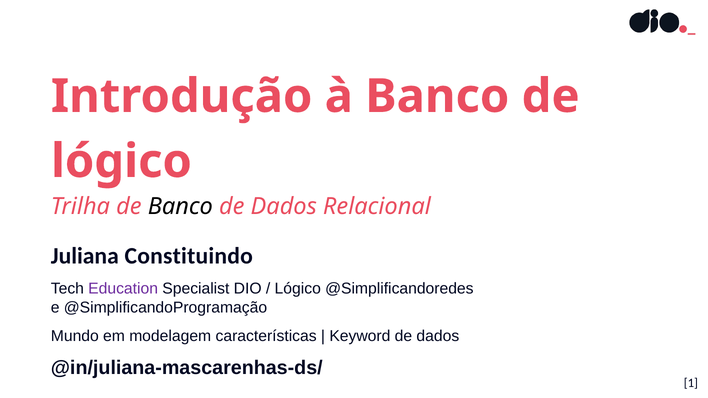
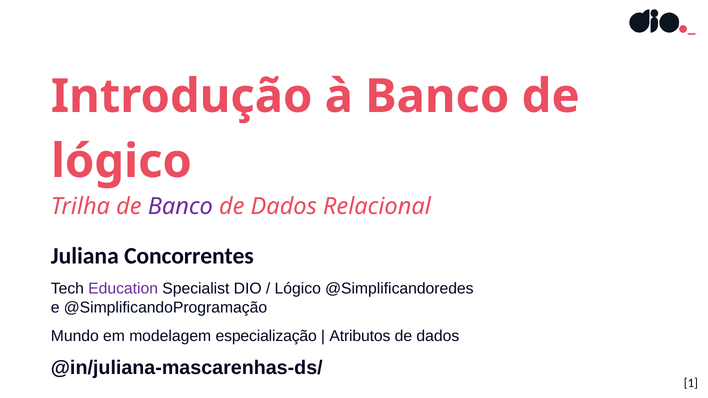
Banco colour: black -> purple (180, 207)
Constituindo: Constituindo -> Concorrentes (189, 256)
características: características -> especialização (266, 336)
Keyword: Keyword -> Atributos (360, 336)
